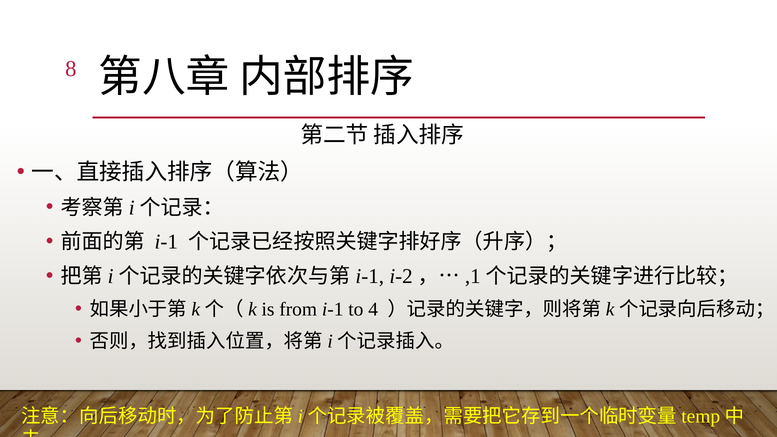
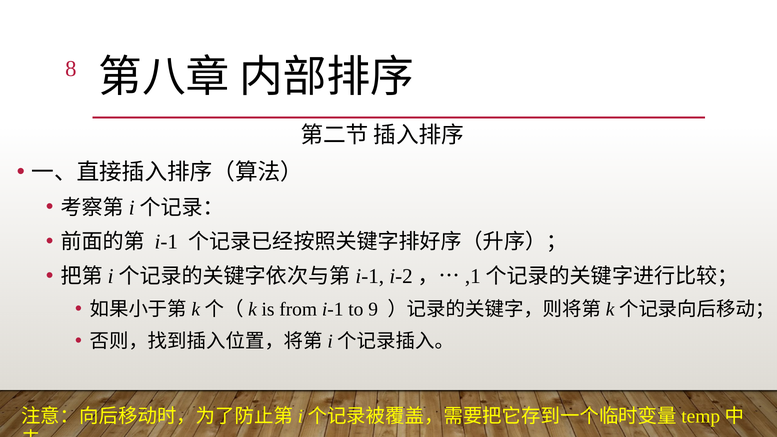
4: 4 -> 9 (373, 309)
